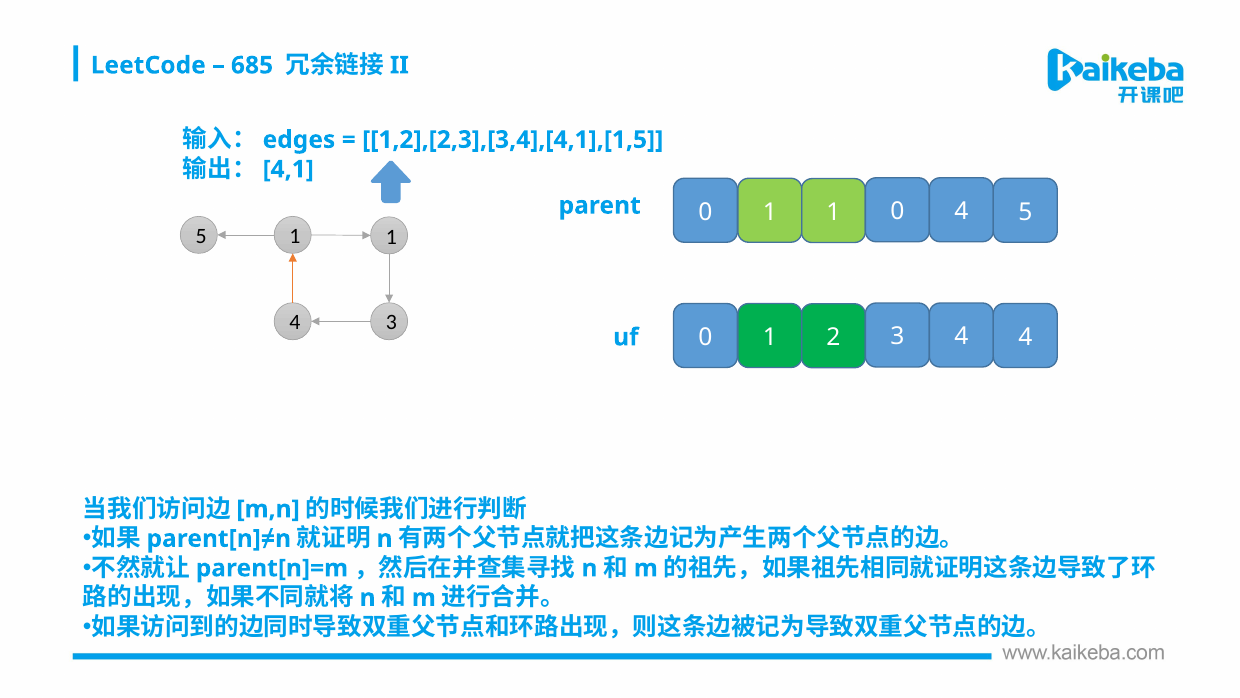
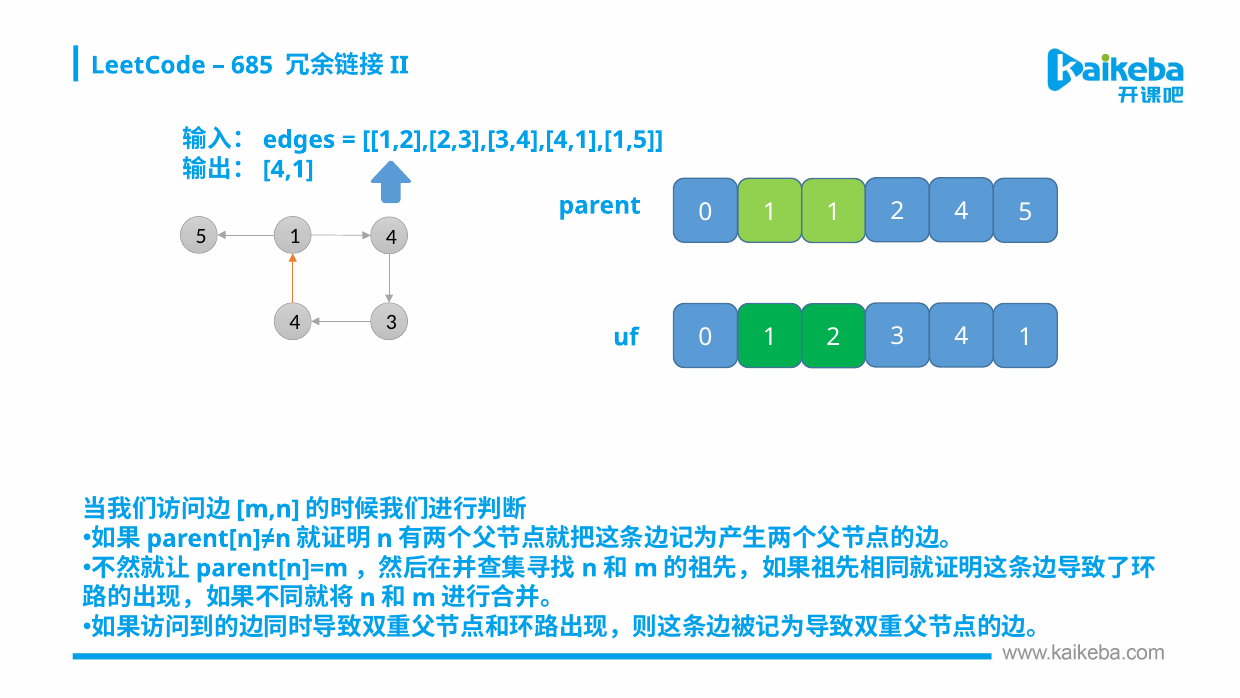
1 0: 0 -> 2 (897, 211)
1: 1 -> 4 (391, 237)
4 4: 4 -> 1 (1025, 337)
